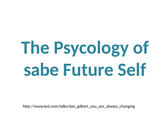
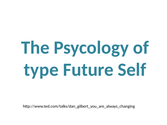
sabe: sabe -> type (41, 70)
